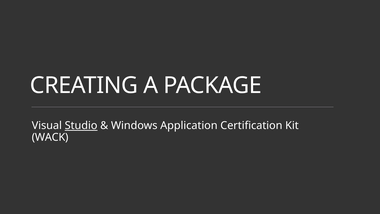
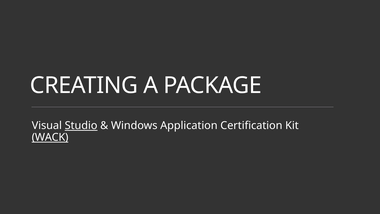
WACK underline: none -> present (50, 137)
